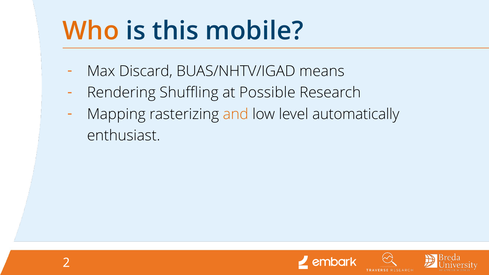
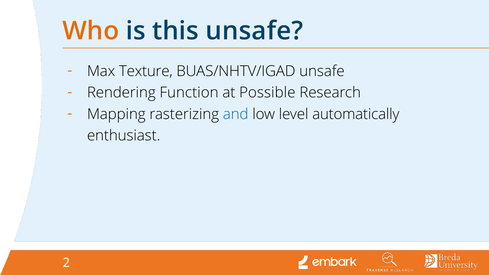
this mobile: mobile -> unsafe (254, 31)
Discard: Discard -> Texture (146, 71)
BUAS/NHTV/IGAD means: means -> unsafe (322, 71)
Shuffling: Shuffling -> Function (189, 93)
and colour: orange -> blue (236, 114)
